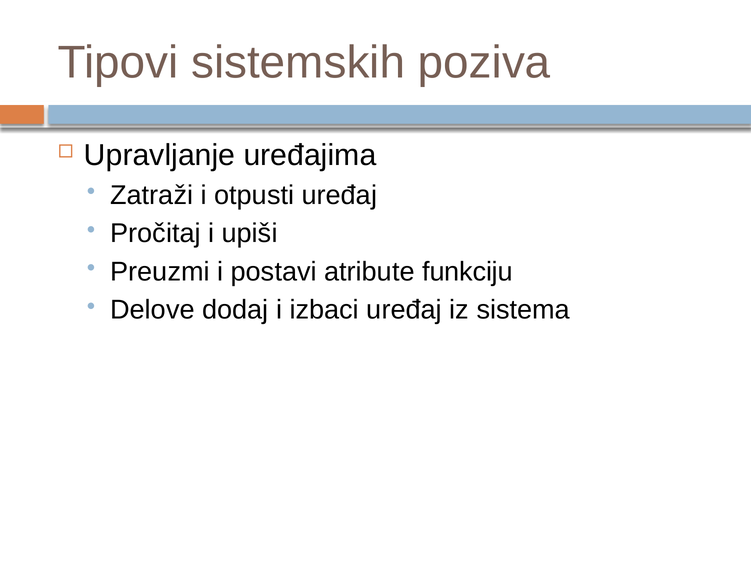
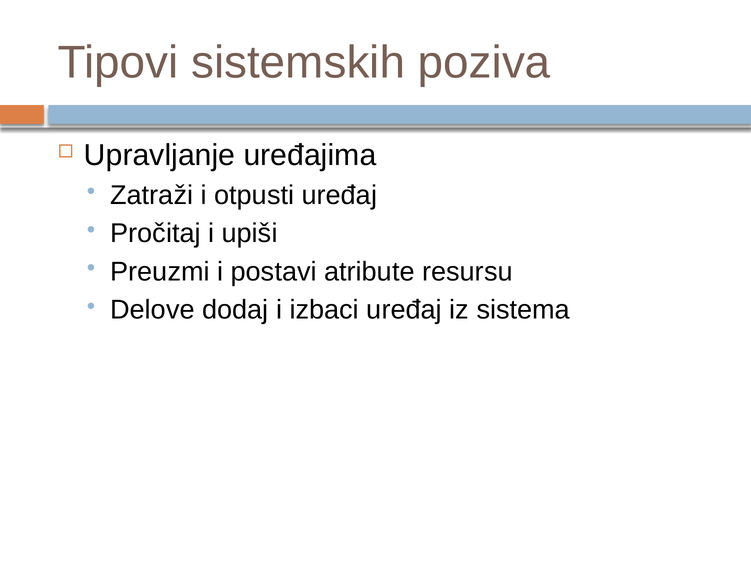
funkciju: funkciju -> resursu (467, 272)
